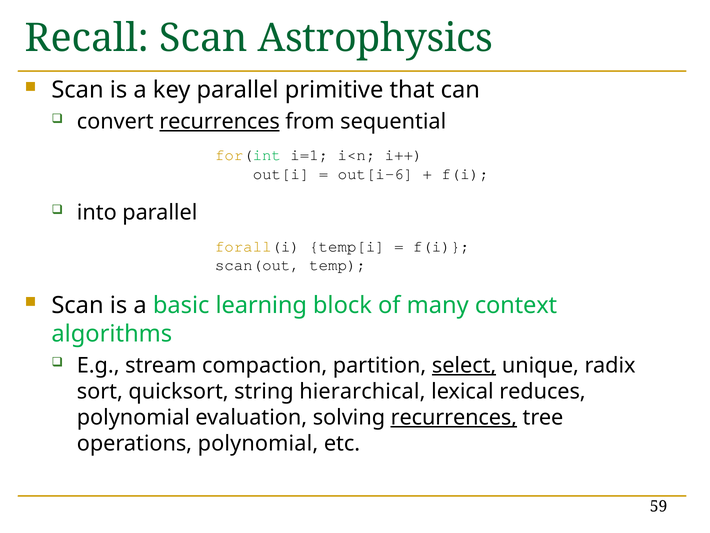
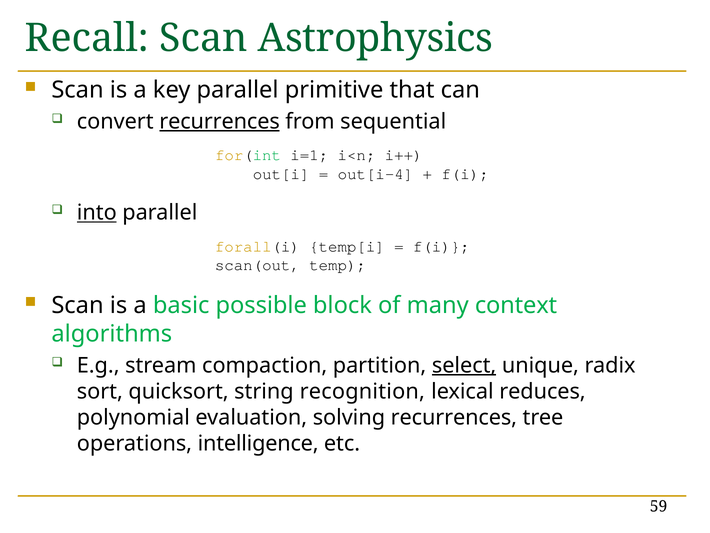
out[i-6: out[i-6 -> out[i-4 (375, 174)
into underline: none -> present (97, 212)
learning: learning -> possible (261, 305)
hierarchical: hierarchical -> recognition (362, 391)
recurrences underline: present -> none (454, 417)
operations polynomial: polynomial -> intelligence (258, 443)
